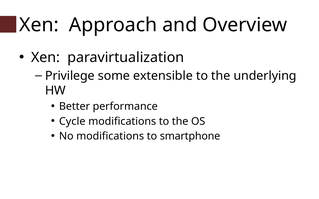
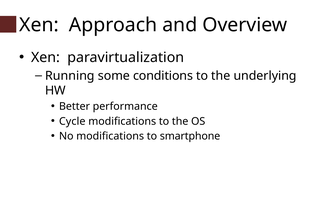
Privilege: Privilege -> Running (70, 76)
extensible: extensible -> conditions (163, 76)
